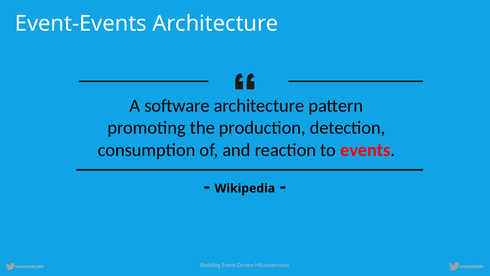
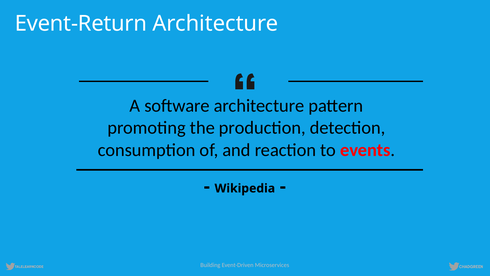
Event-Events: Event-Events -> Event-Return (81, 23)
